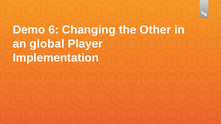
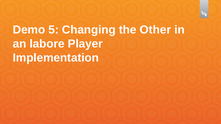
6: 6 -> 5 (54, 30)
global: global -> labore (47, 44)
